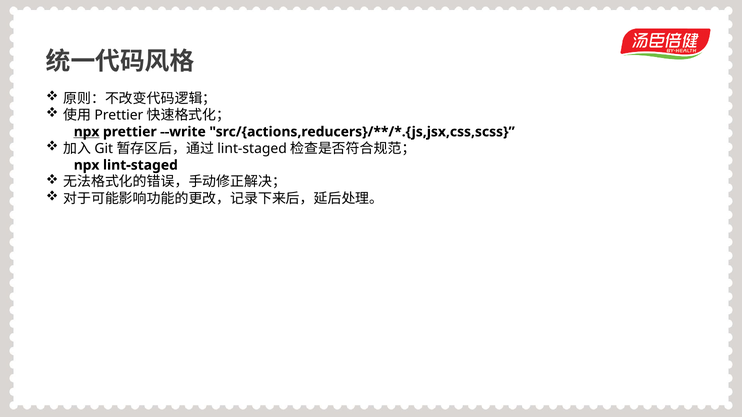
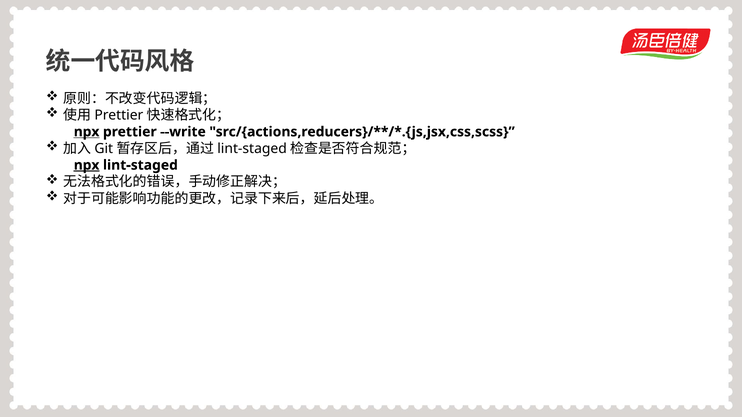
npx underline: none -> present (87, 165)
